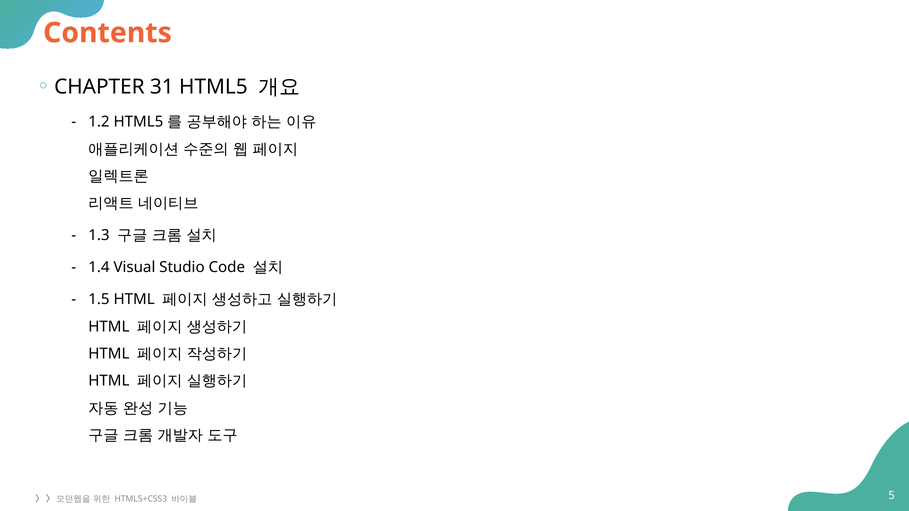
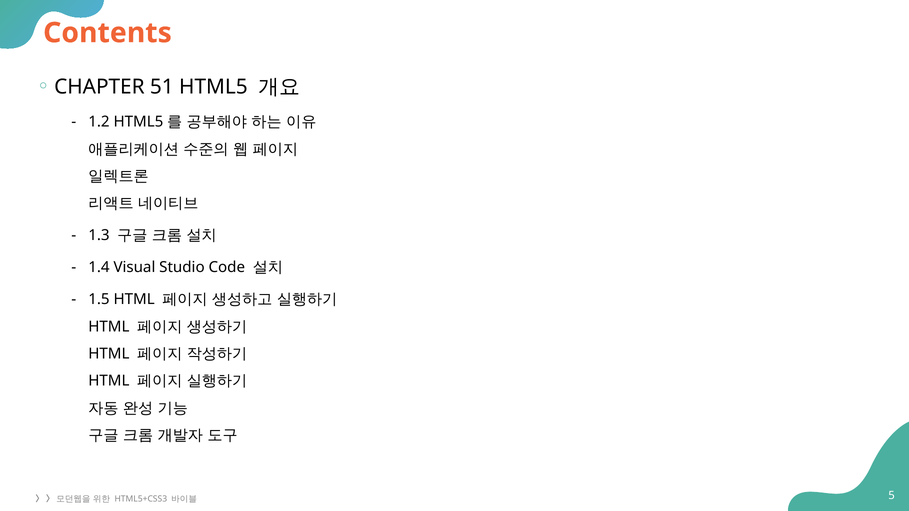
31: 31 -> 51 (162, 87)
